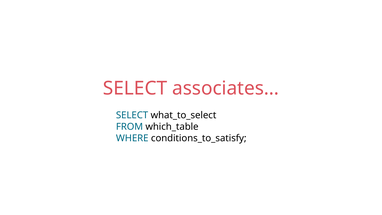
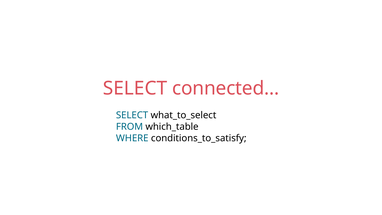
associates…: associates… -> connected… (226, 88)
